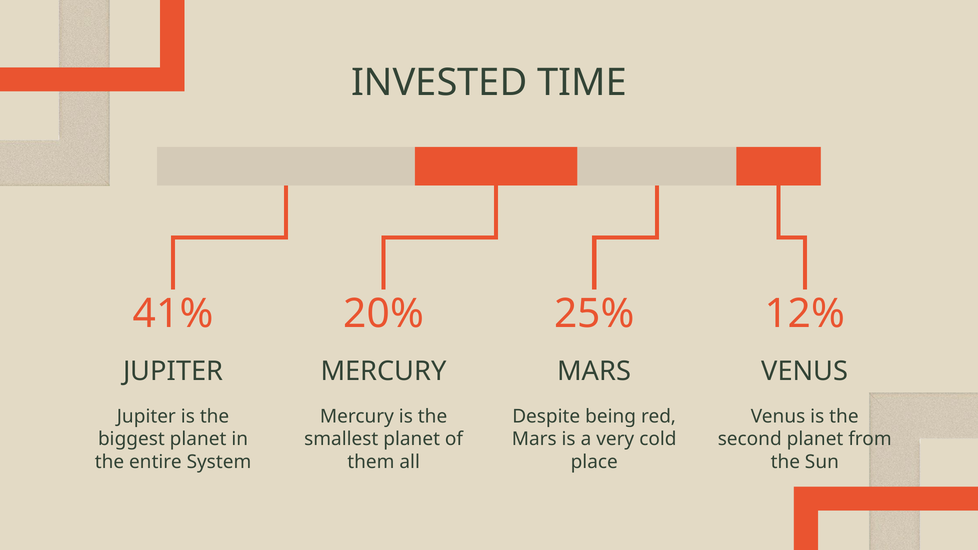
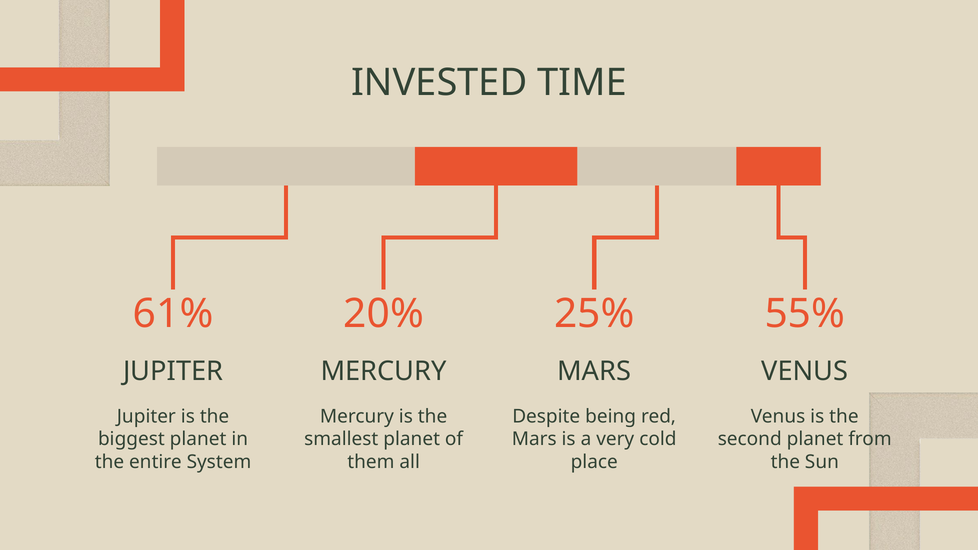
41%: 41% -> 61% (173, 314)
12%: 12% -> 55% (805, 314)
